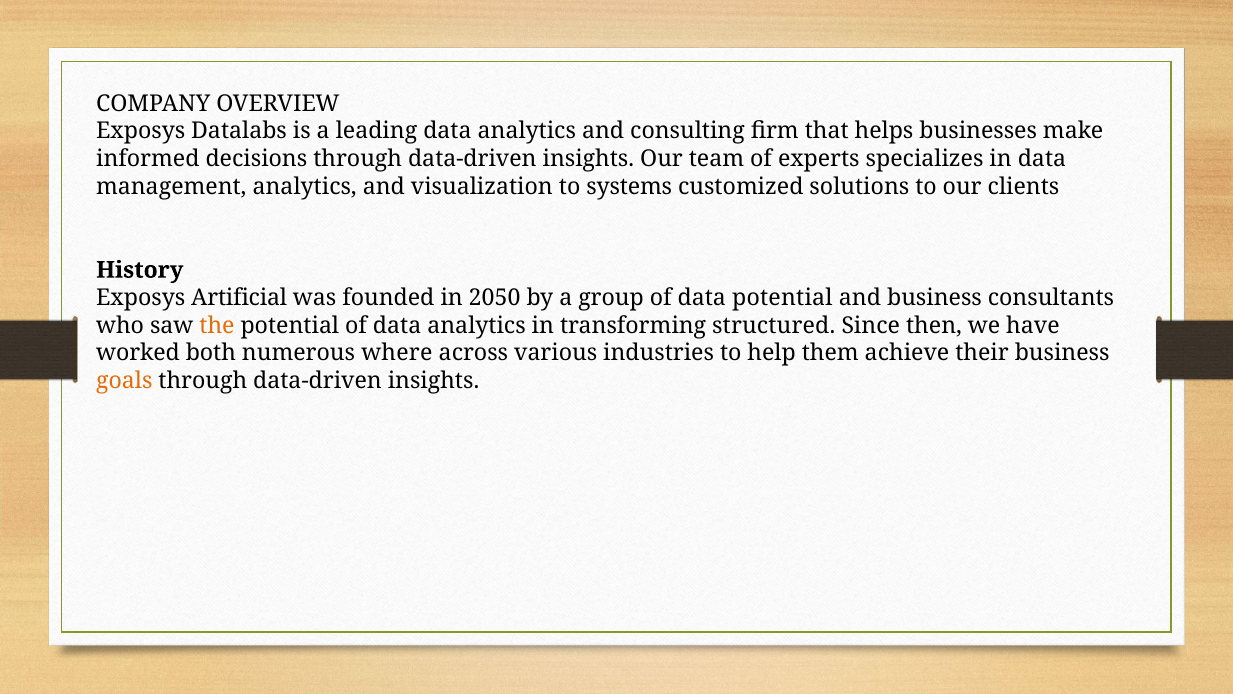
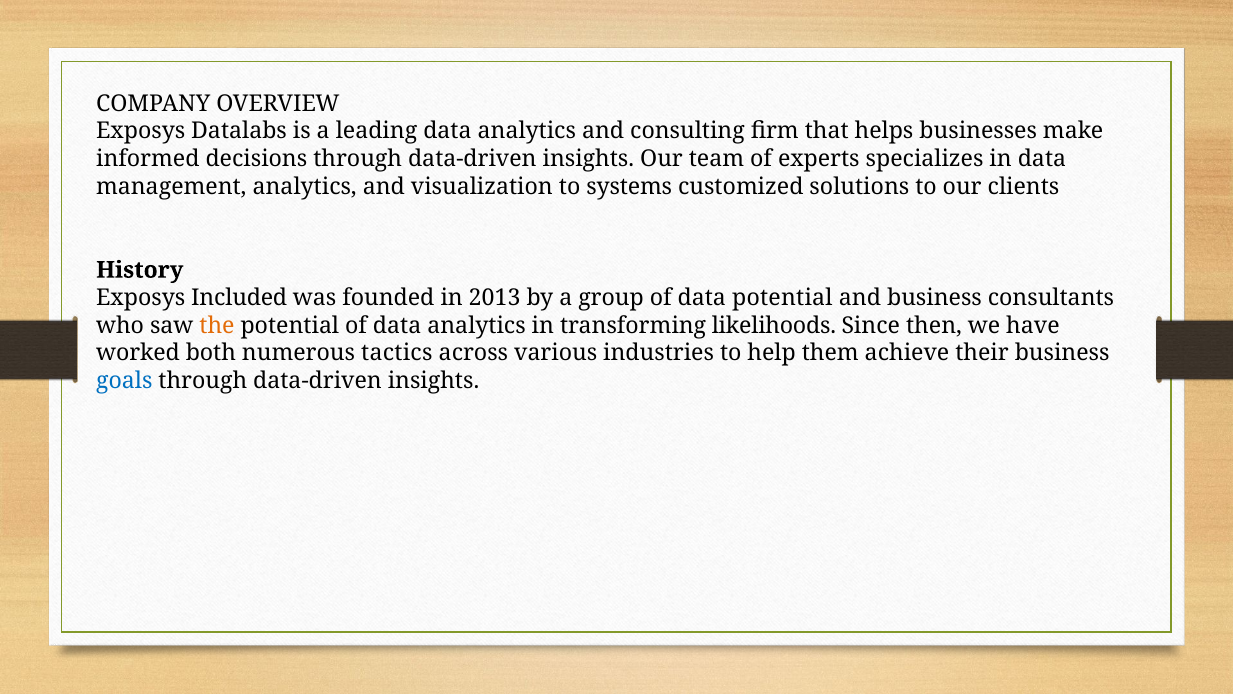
Artificial: Artificial -> Included (239, 298)
2050: 2050 -> 2013 (495, 298)
structured: structured -> likelihoods (774, 325)
where: where -> tactics (397, 353)
goals colour: orange -> blue (124, 381)
